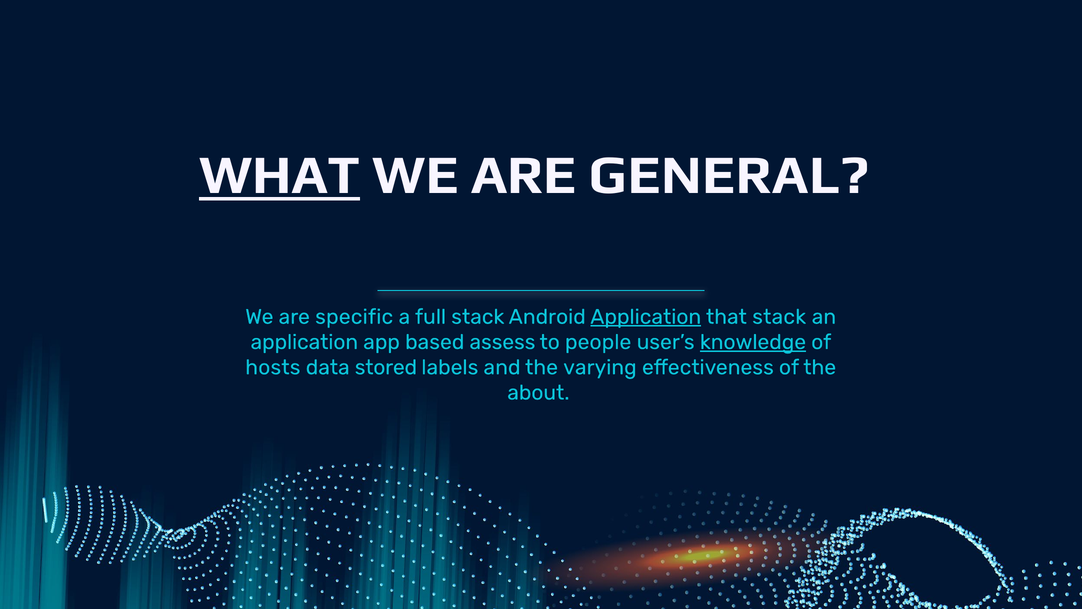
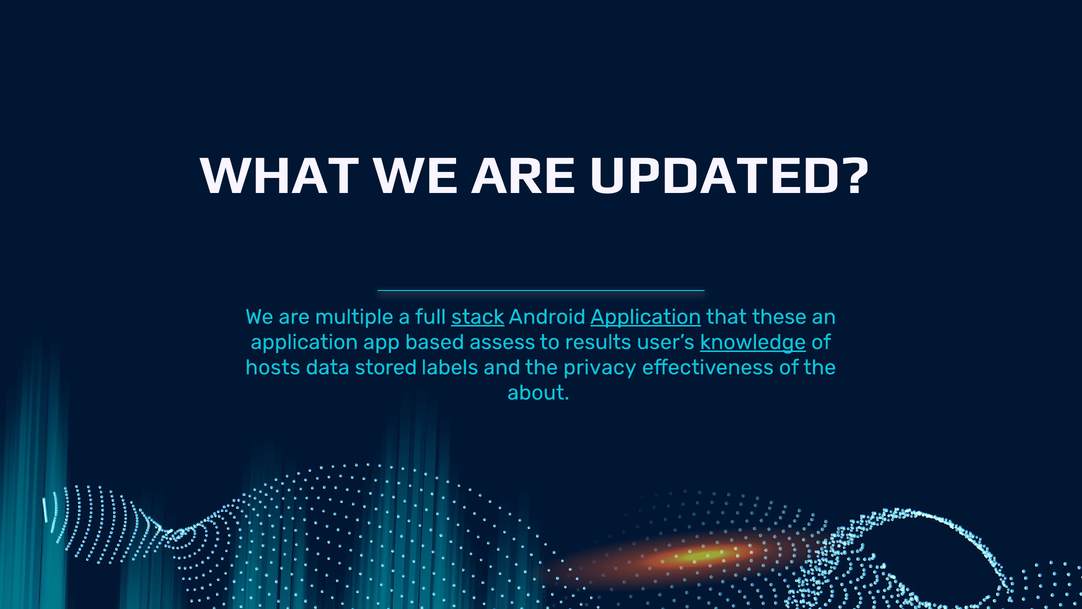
WHAT underline: present -> none (280, 175)
GENERAL: GENERAL -> UPDATED (729, 175)
specific: specific -> multiple (354, 317)
stack underline: none -> present (478, 317)
that stack: stack -> these (779, 317)
people: people -> results (598, 342)
varying: varying -> privacy (600, 367)
